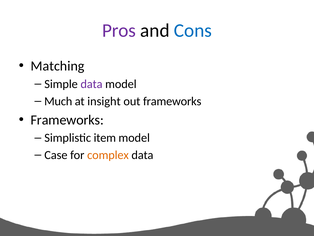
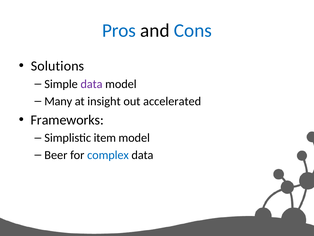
Pros colour: purple -> blue (119, 30)
Matching: Matching -> Solutions (57, 66)
Much: Much -> Many (58, 101)
out frameworks: frameworks -> accelerated (172, 101)
Case: Case -> Beer (56, 155)
complex colour: orange -> blue (108, 155)
